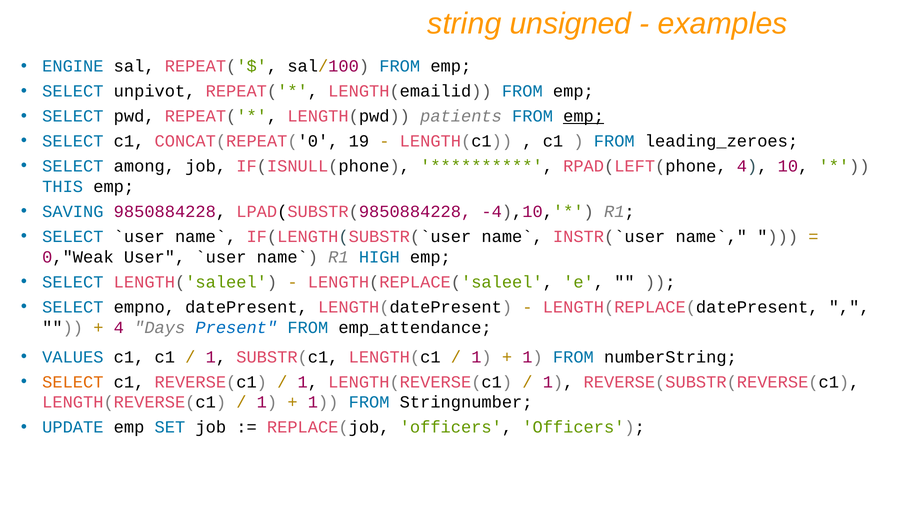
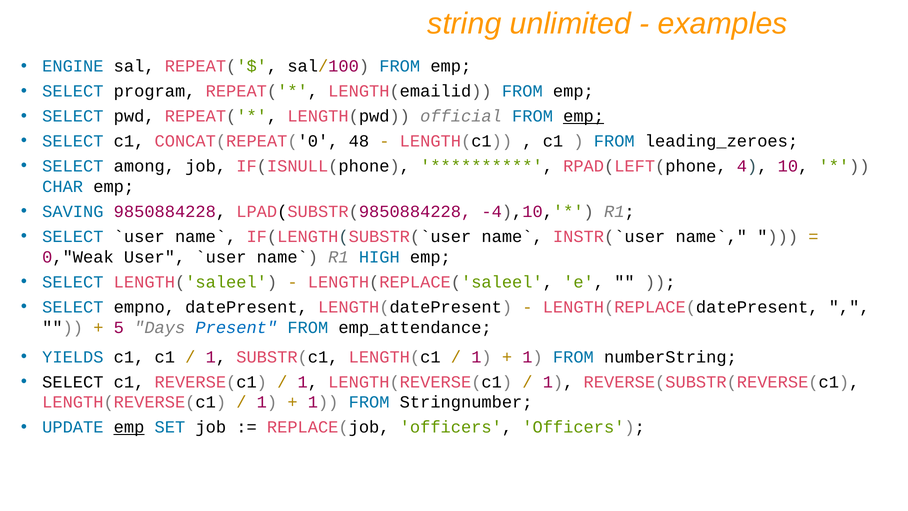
unsigned: unsigned -> unlimited (570, 24)
unpivot: unpivot -> program (155, 91)
patients: patients -> official (461, 116)
19: 19 -> 48 (359, 141)
THIS: THIS -> CHAR (63, 187)
4: 4 -> 5 (119, 327)
VALUES: VALUES -> YIELDS (73, 357)
SELECT colour: orange -> black (73, 382)
emp underline: none -> present (129, 427)
